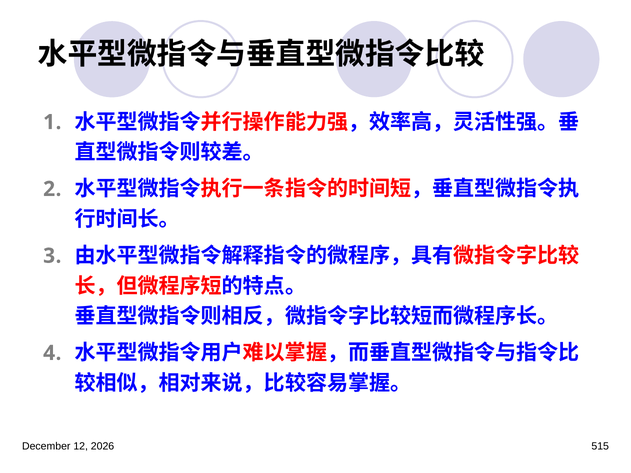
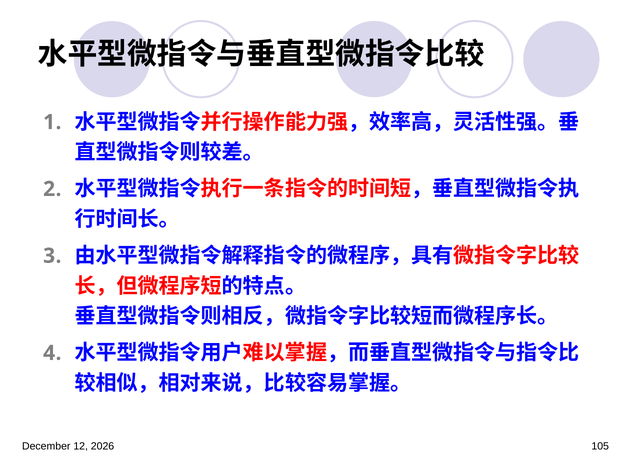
515: 515 -> 105 (600, 447)
